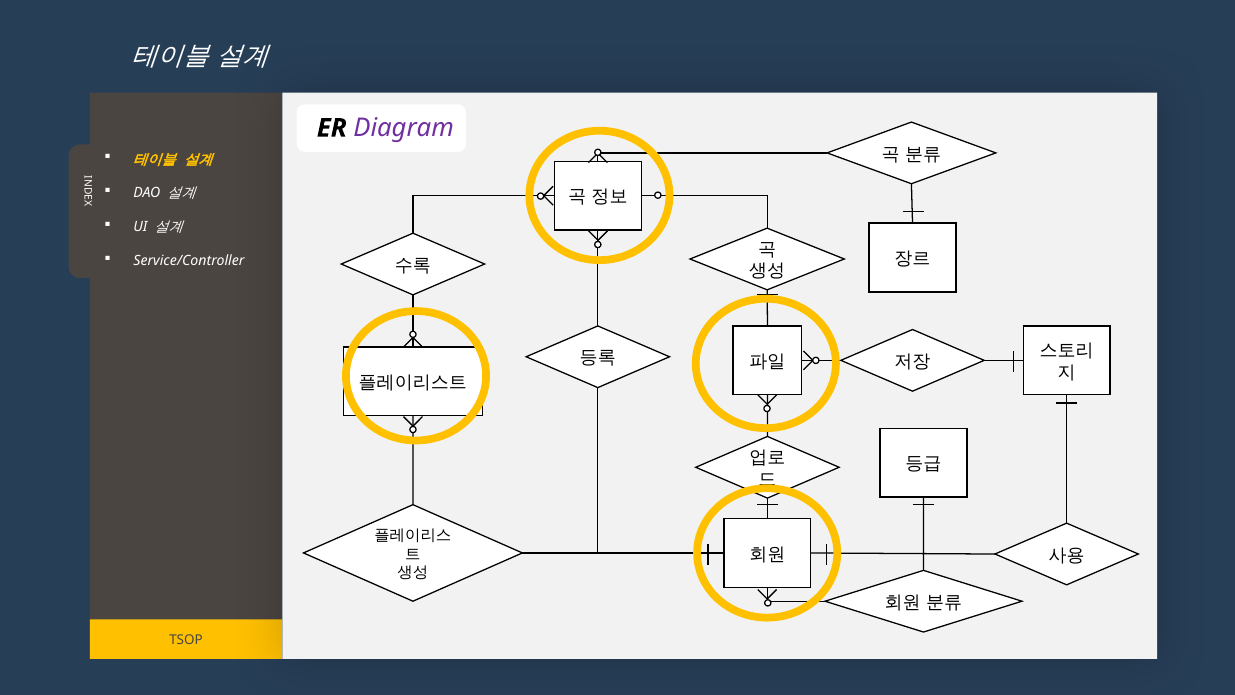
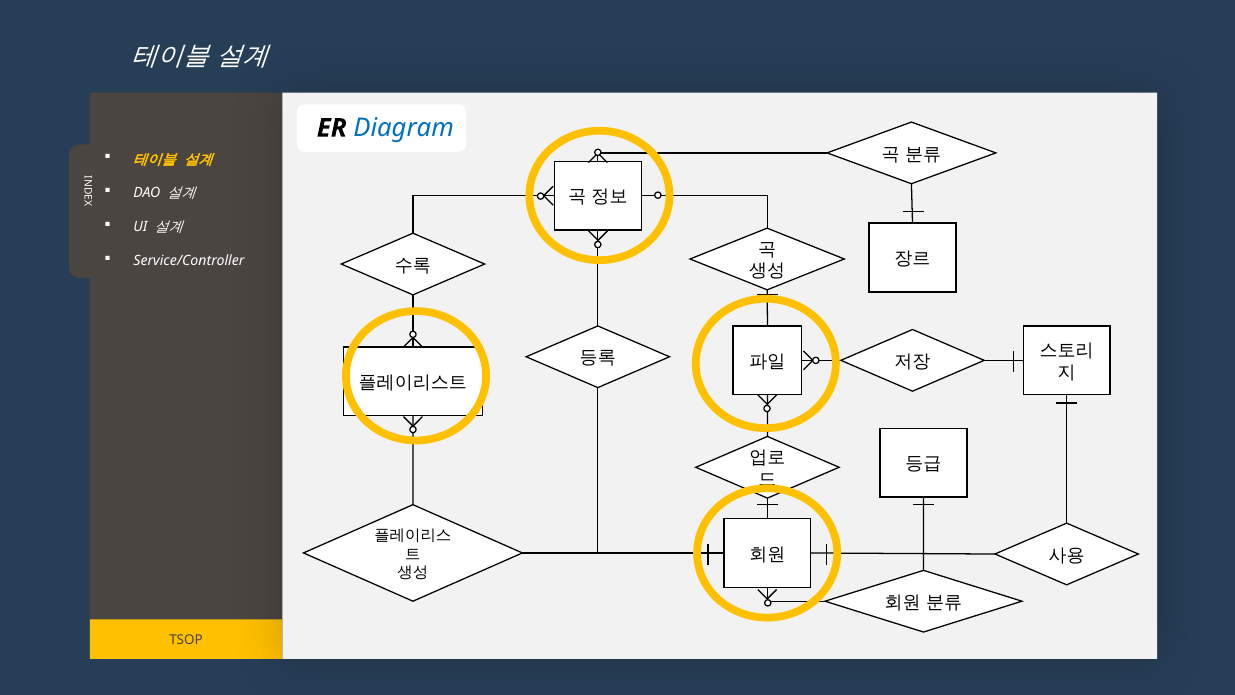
Diagram colour: purple -> blue (404, 128)
